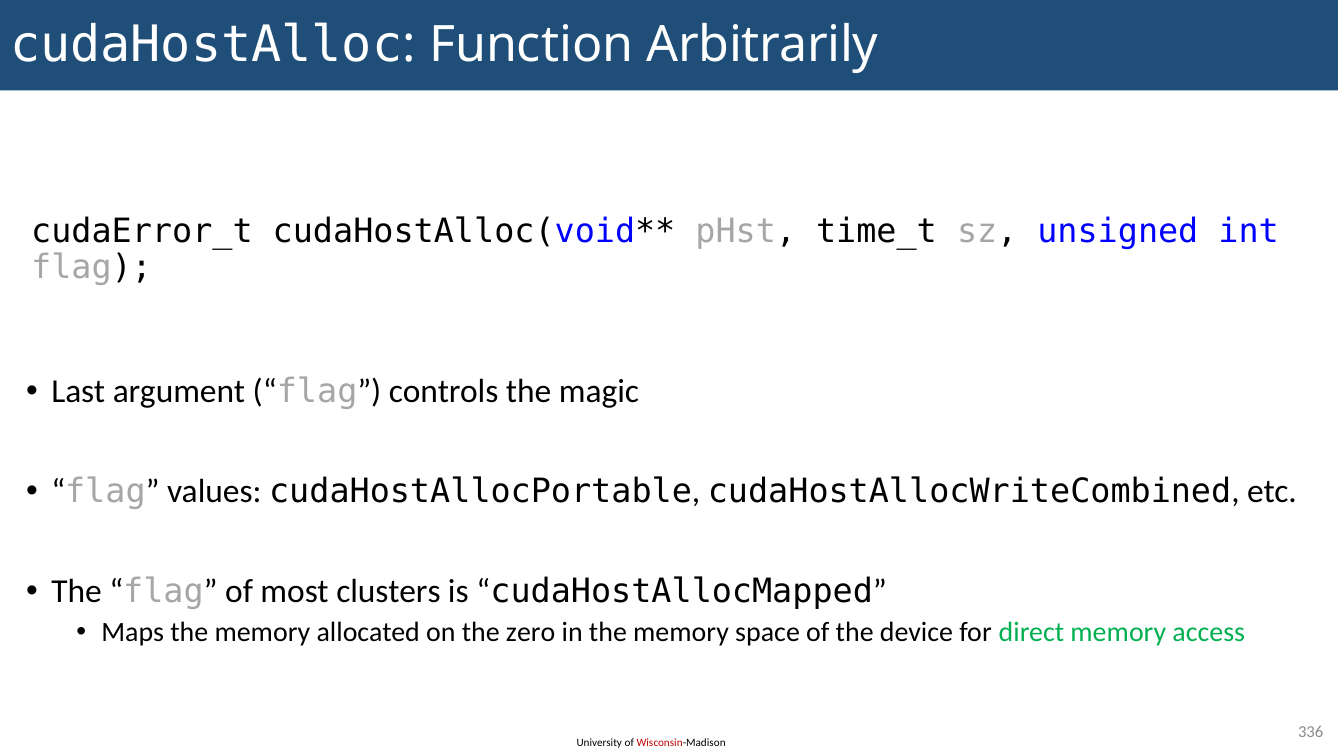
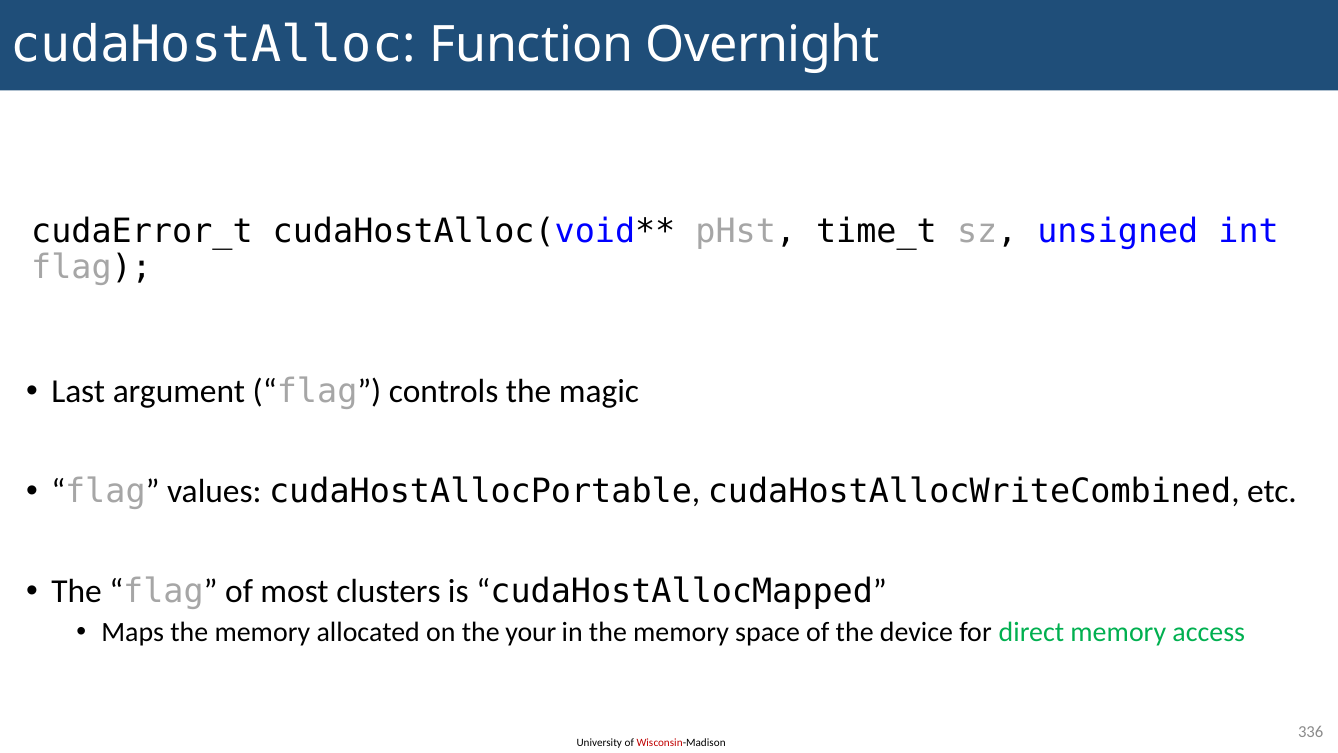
Arbitrarily: Arbitrarily -> Overnight (763, 45)
zero: zero -> your (531, 632)
